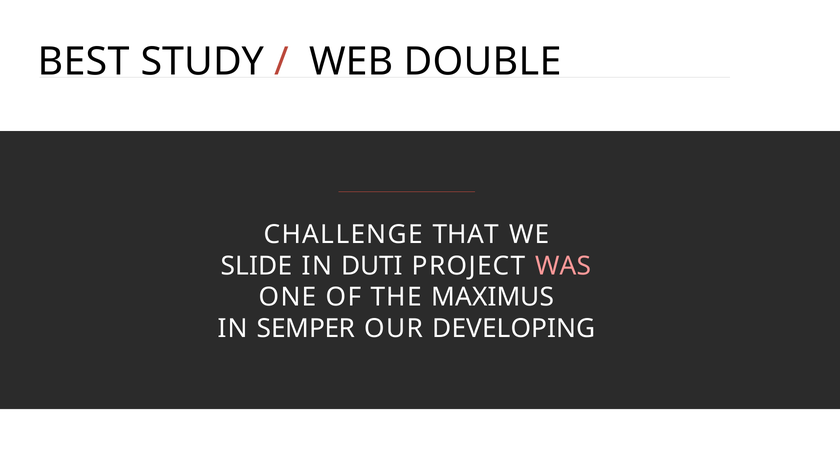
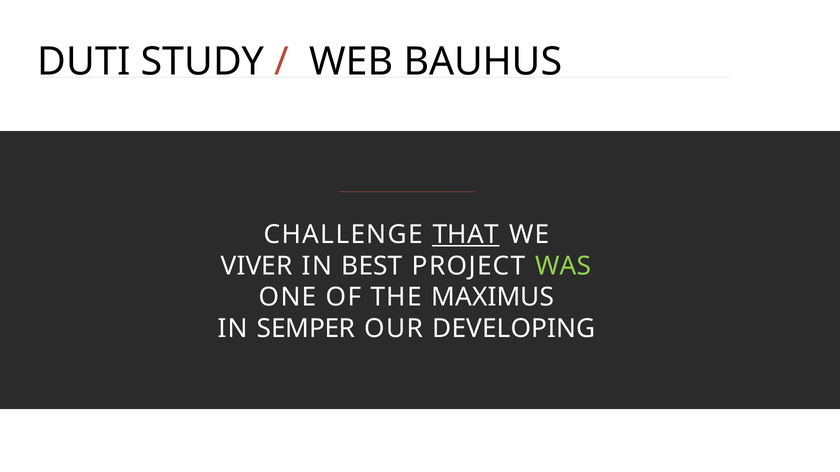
BEST: BEST -> DUTI (84, 62)
DOUBLE: DOUBLE -> BAUHUS (483, 62)
THAT underline: none -> present (466, 235)
SLIDE: SLIDE -> VIVER (257, 266)
DUTI: DUTI -> BEST (372, 266)
WAS colour: pink -> light green (563, 266)
